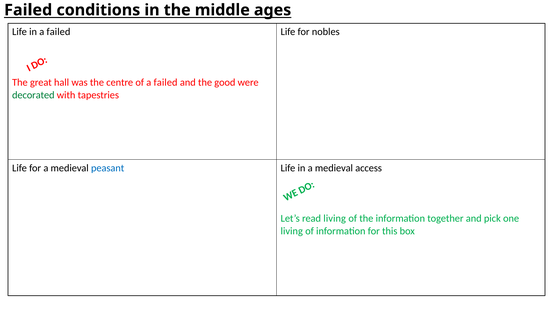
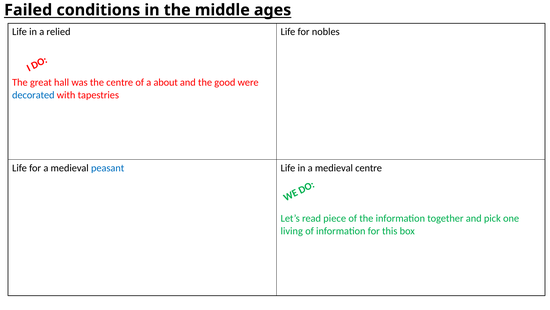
in a failed: failed -> relied (58, 32)
of a failed: failed -> about (166, 82)
decorated colour: green -> blue (33, 95)
medieval access: access -> centre (369, 168)
read living: living -> piece (335, 218)
